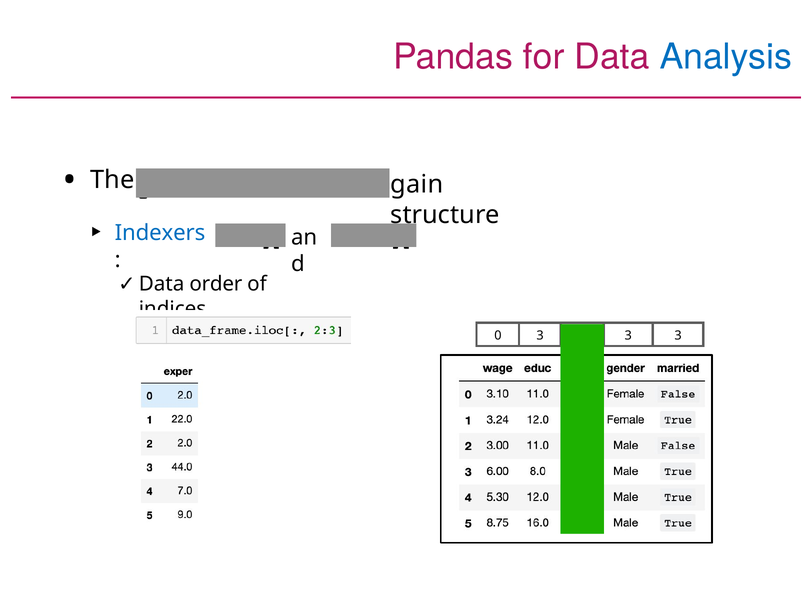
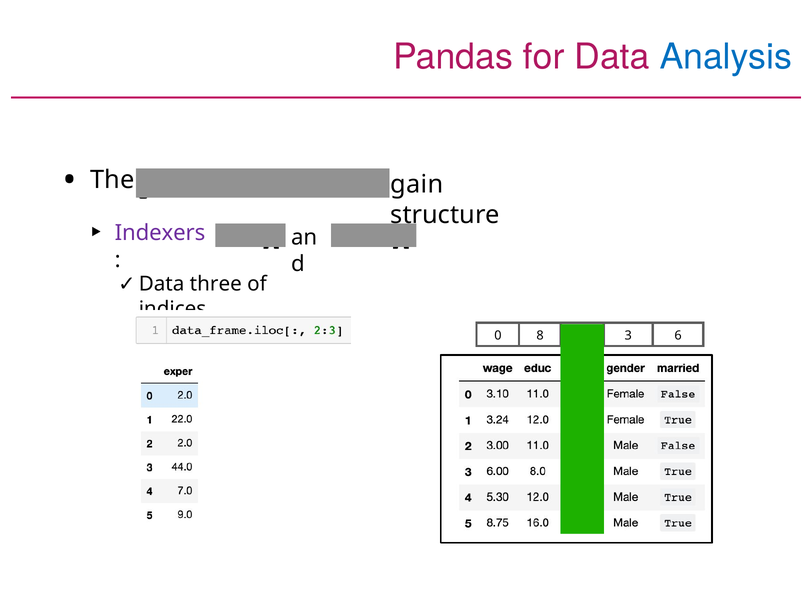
Indexers colour: blue -> purple (160, 233)
order: order -> three (216, 284)
0 3: 3 -> 8 (540, 336)
3 3: 3 -> 6 (678, 336)
